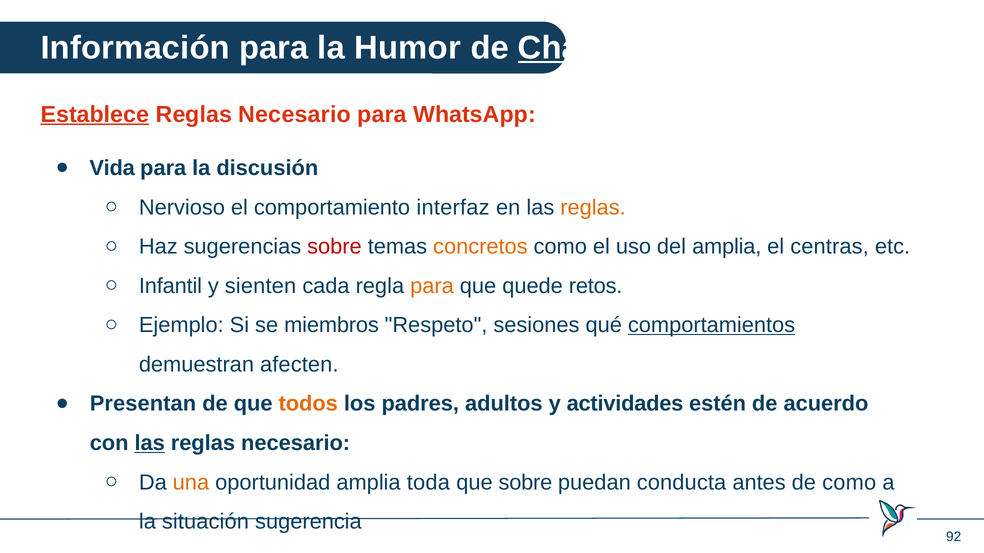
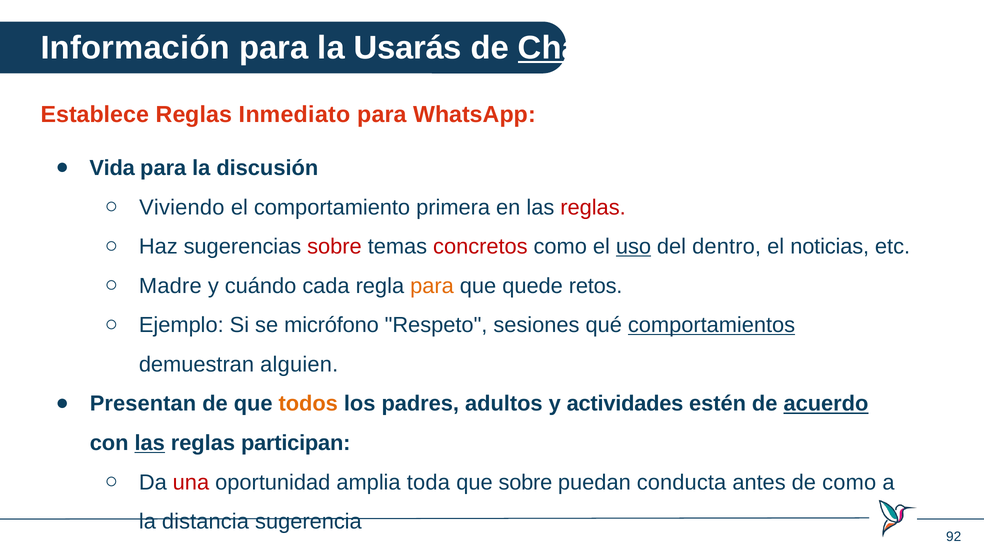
Humor: Humor -> Usarás (408, 48)
Establece underline: present -> none (95, 114)
Necesario: Necesario -> Inmediato (295, 114)
Nervioso: Nervioso -> Viviendo (182, 208)
interfaz: interfaz -> primera (453, 208)
reglas colour: orange -> red (593, 208)
concretos colour: orange -> red (480, 247)
uso underline: none -> present (634, 247)
del amplia: amplia -> dentro (727, 247)
centras: centras -> noticias (830, 247)
Infantil: Infantil -> Madre (170, 286)
sienten: sienten -> cuándo (261, 286)
miembros: miembros -> micrófono (332, 325)
afecten: afecten -> alguien (299, 365)
acuerdo underline: none -> present (826, 404)
necesario: necesario -> participan (296, 443)
una colour: orange -> red (191, 483)
situación: situación -> distancia (205, 522)
